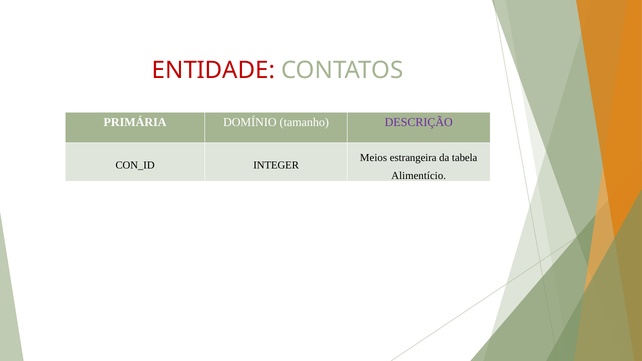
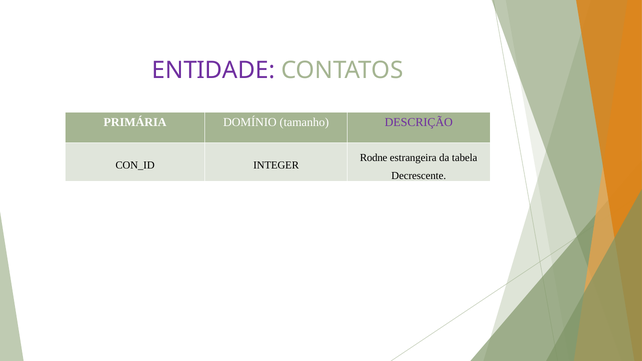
ENTIDADE colour: red -> purple (214, 70)
Meios: Meios -> Rodne (374, 158)
Alimentício: Alimentício -> Decrescente (419, 176)
